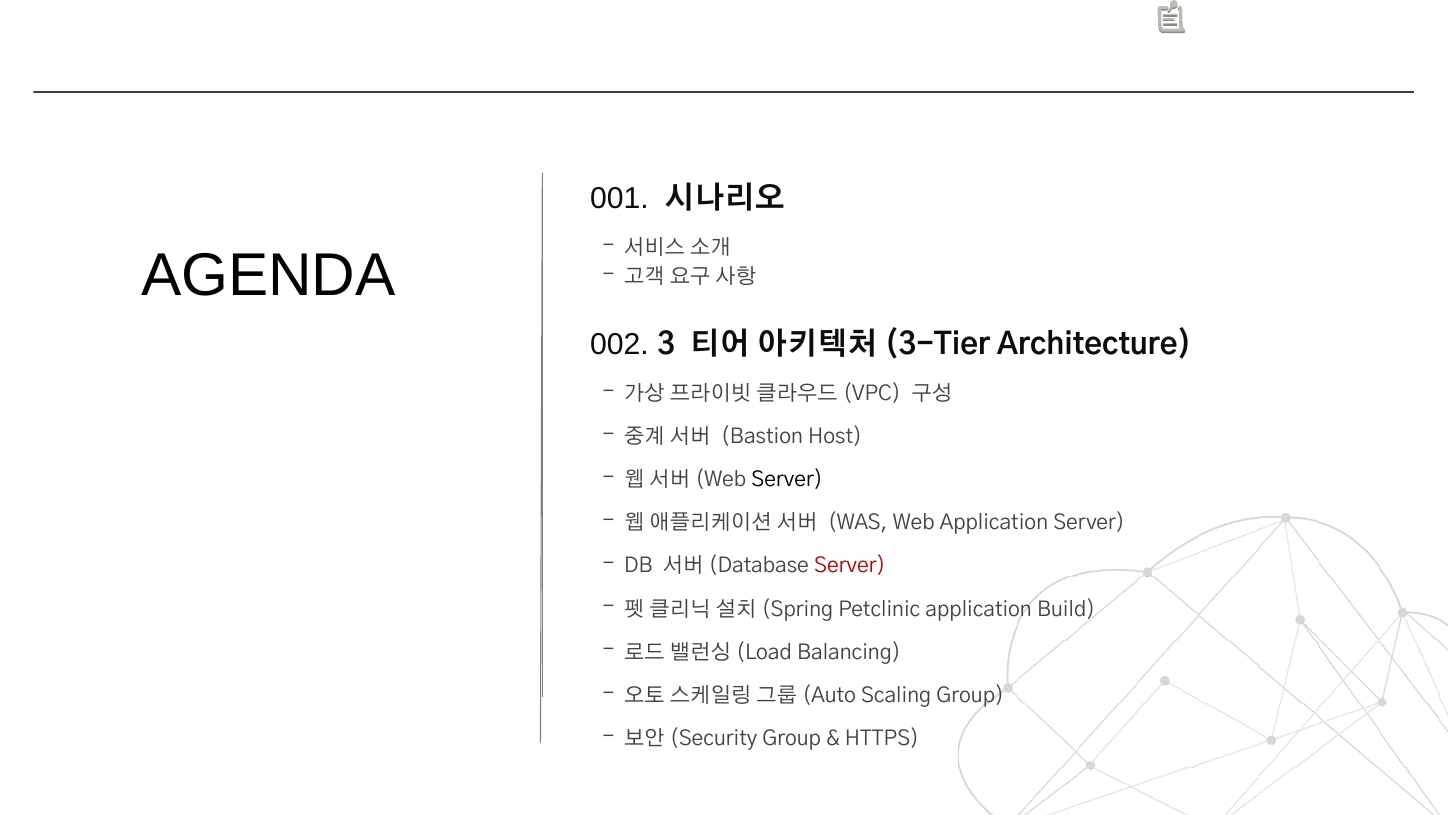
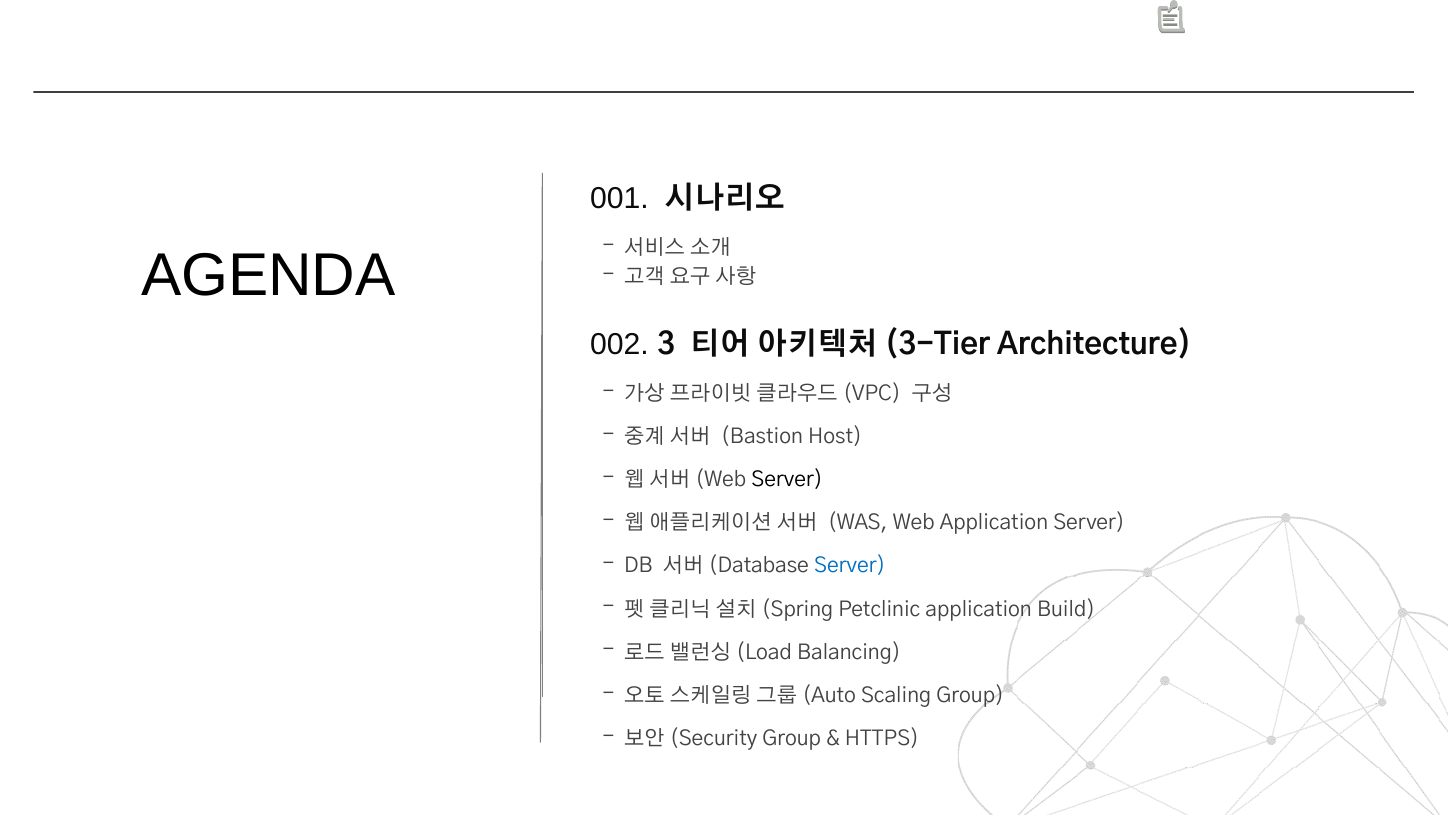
Server colour: red -> blue (850, 566)
